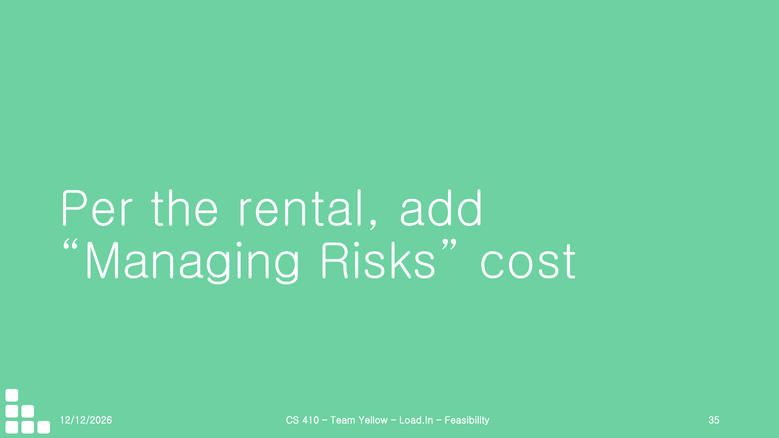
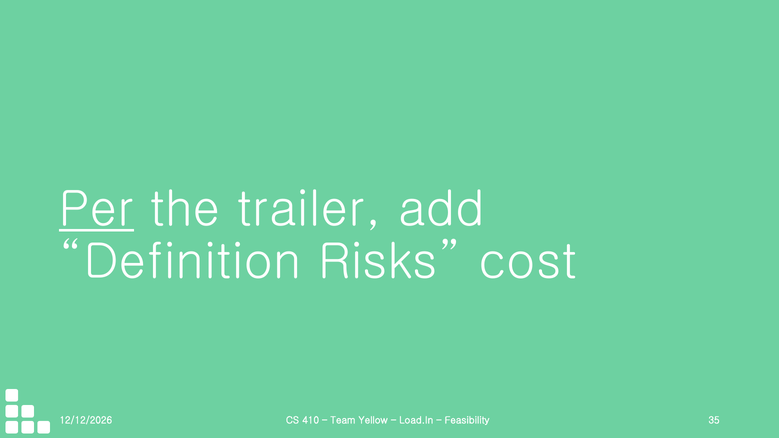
Per underline: none -> present (96, 209)
rental: rental -> trailer (309, 209)
Managing: Managing -> Definition (180, 262)
